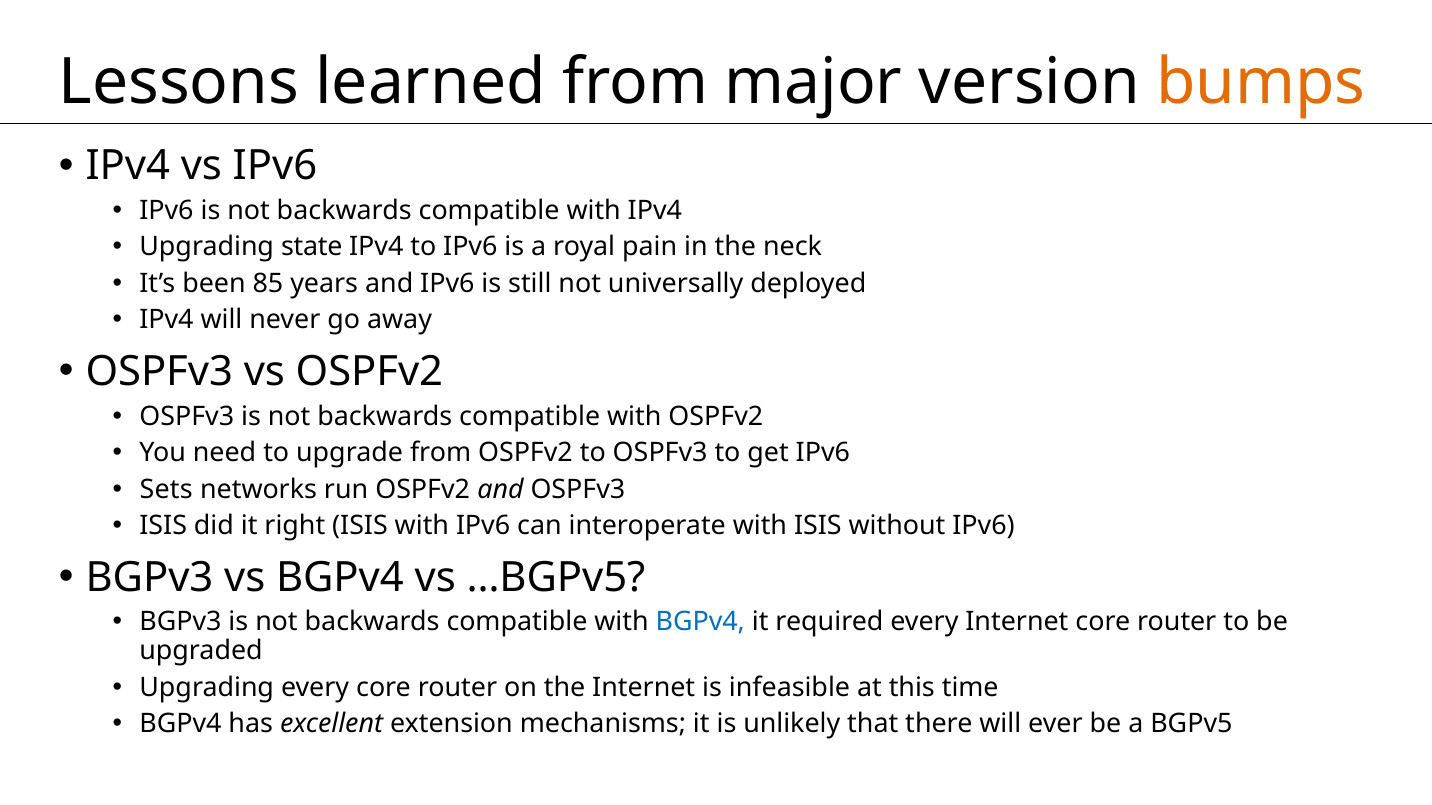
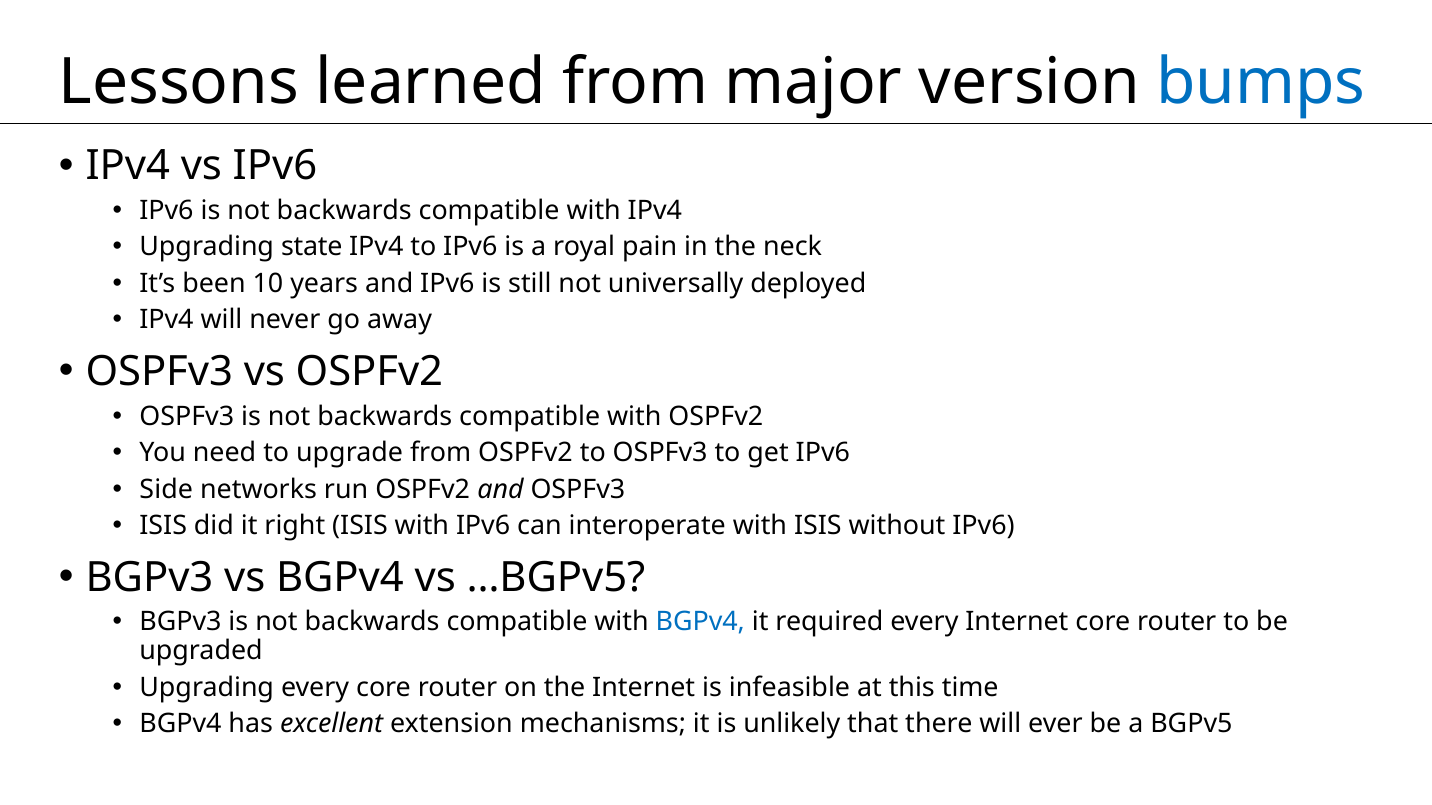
bumps colour: orange -> blue (1261, 82)
85: 85 -> 10 (268, 284)
Sets: Sets -> Side (166, 490)
